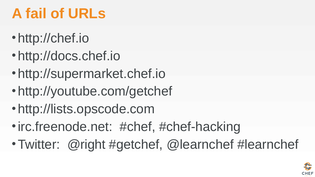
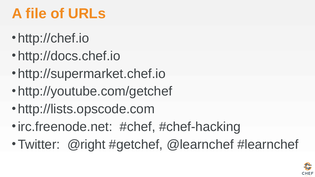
fail: fail -> file (36, 14)
